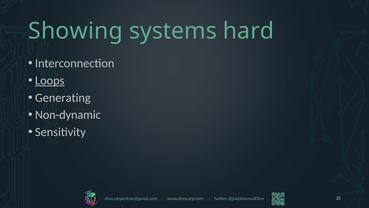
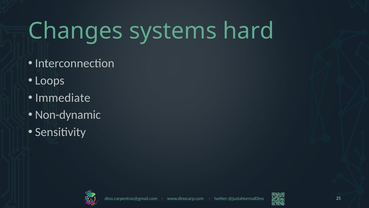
Showing: Showing -> Changes (76, 31)
Loops underline: present -> none (50, 80)
Generating: Generating -> Immediate (63, 97)
